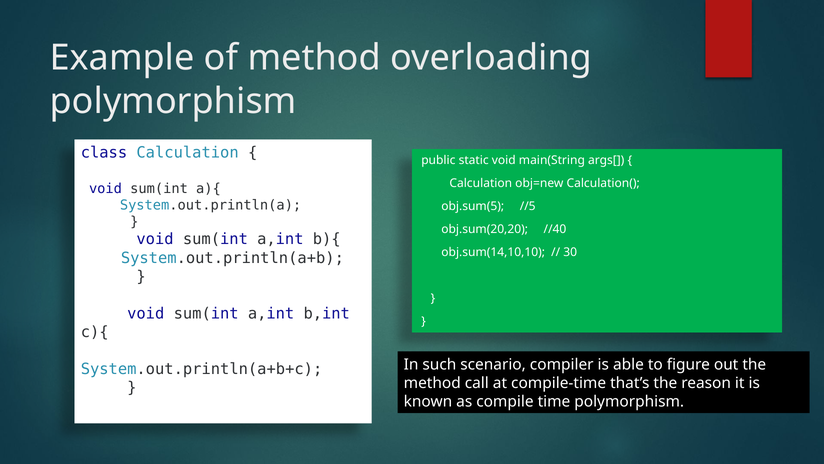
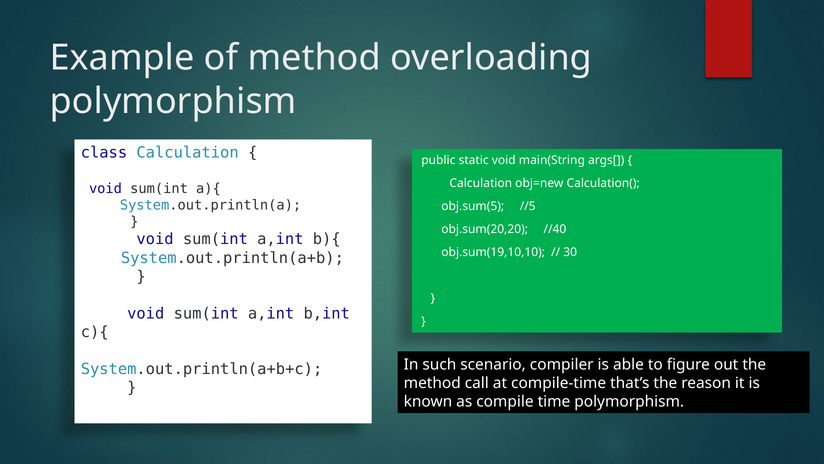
obj.sum(14,10,10: obj.sum(14,10,10 -> obj.sum(19,10,10 (493, 252)
